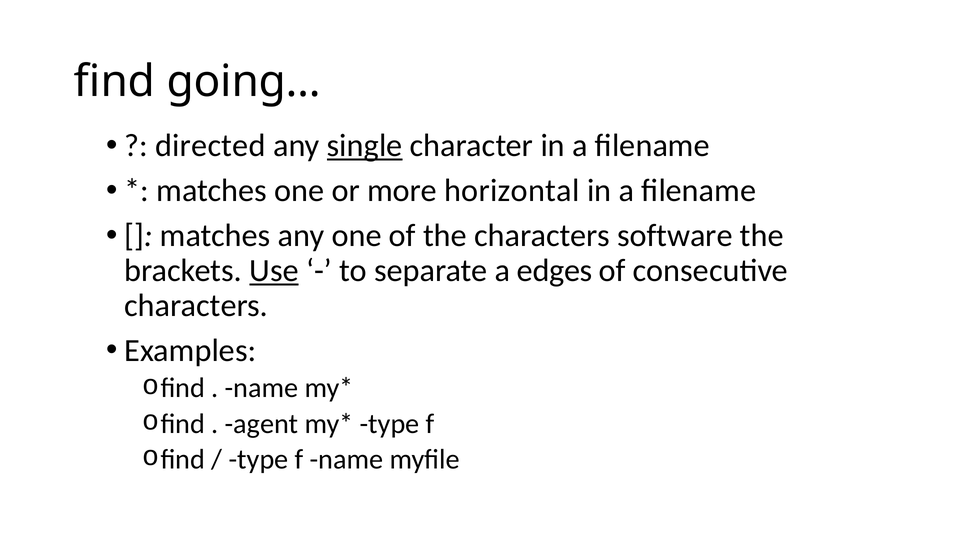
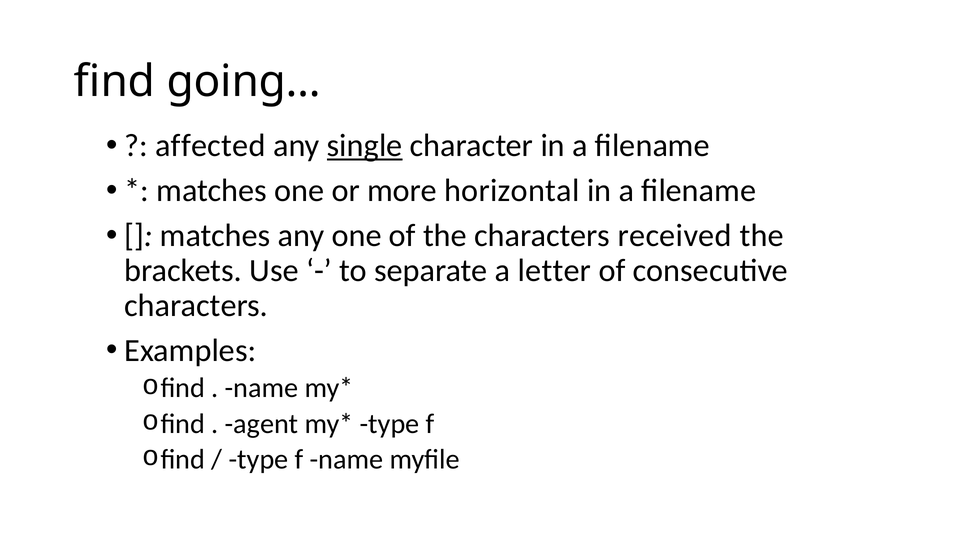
directed: directed -> affected (210, 145)
software: software -> received (675, 235)
Use underline: present -> none (274, 270)
edges: edges -> letter (554, 270)
